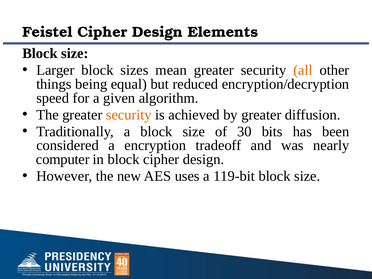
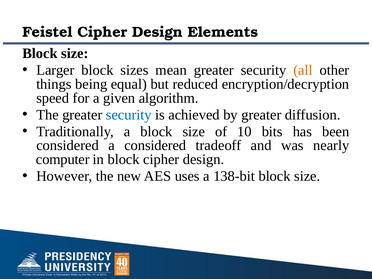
security colour: orange -> blue (129, 115)
30: 30 -> 10 (244, 132)
a encryption: encryption -> considered (155, 145)
119-bit: 119-bit -> 138-bit (234, 176)
